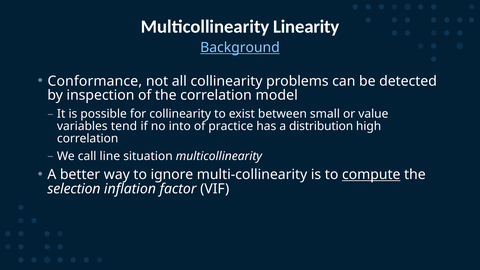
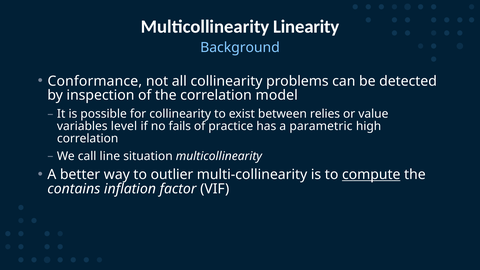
Background underline: present -> none (240, 48)
small: small -> relies (325, 114)
tend: tend -> level (124, 126)
into: into -> fails (180, 126)
distribution: distribution -> parametric (321, 126)
ignore: ignore -> outlier (172, 175)
selection: selection -> contains (74, 189)
